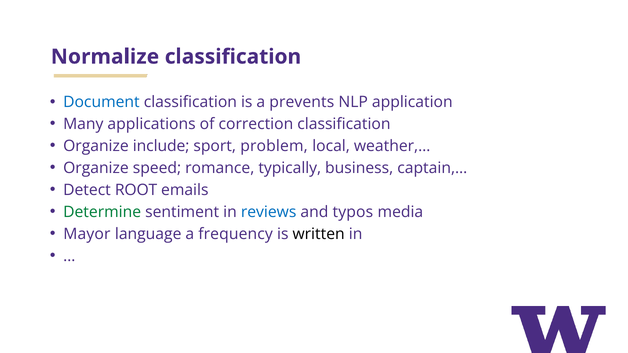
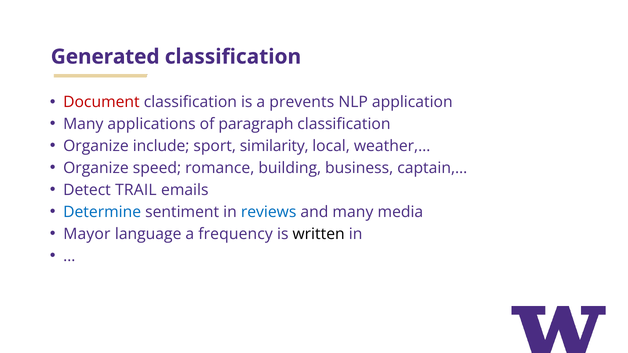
Normalize: Normalize -> Generated (105, 57)
Document colour: blue -> red (101, 102)
correction: correction -> paragraph (256, 124)
problem: problem -> similarity (274, 146)
typically: typically -> building (290, 168)
ROOT: ROOT -> TRAIL (136, 190)
Determine colour: green -> blue (102, 212)
and typos: typos -> many (353, 212)
